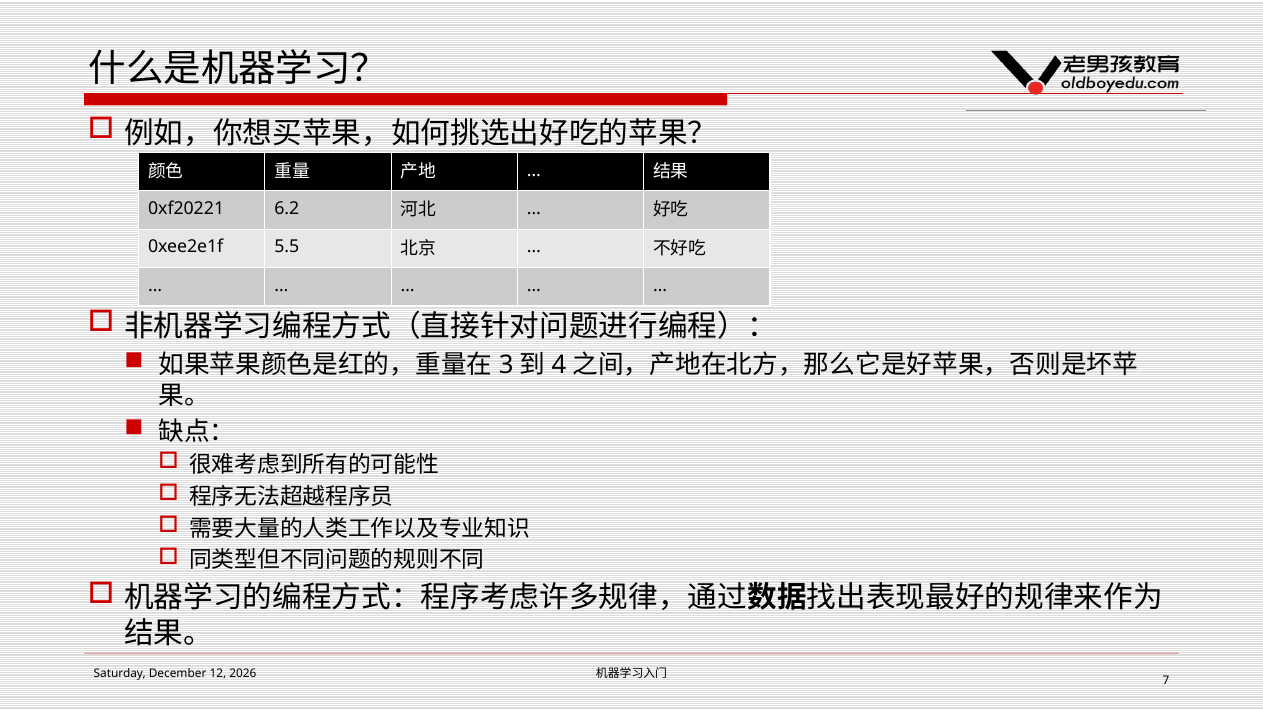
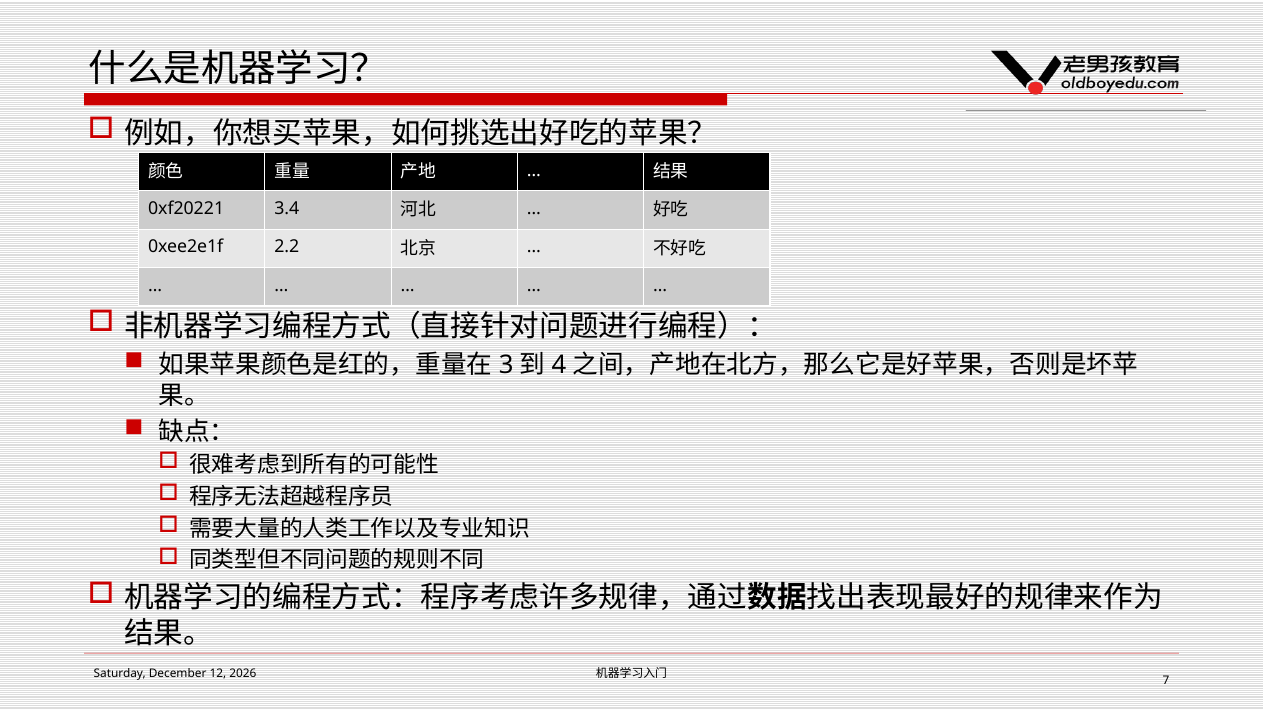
6.2: 6.2 -> 3.4 (287, 209)
5.5: 5.5 -> 2.2 (287, 247)
